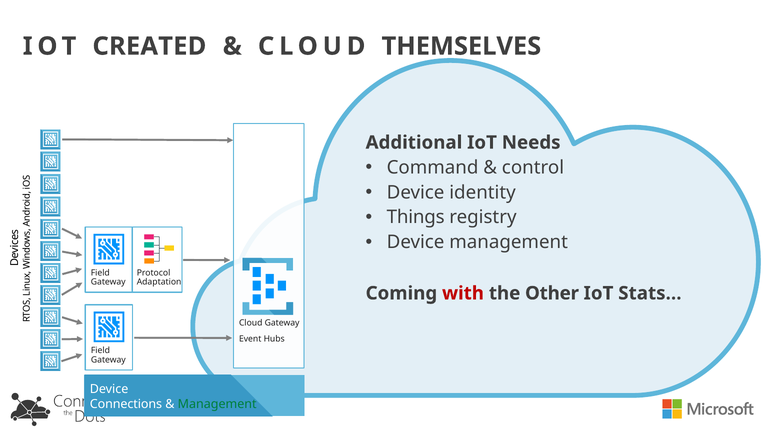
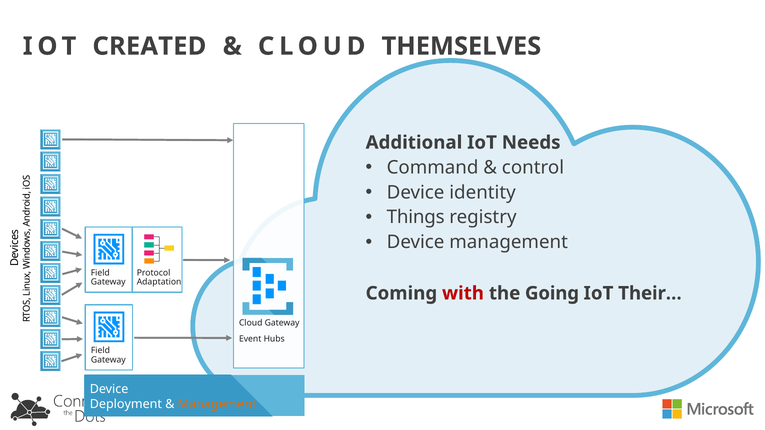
Other: Other -> Going (552, 293)
Stats…: Stats… -> Their… (650, 293)
Connections: Connections -> Deployment (126, 404)
Management colour: green -> orange (217, 404)
